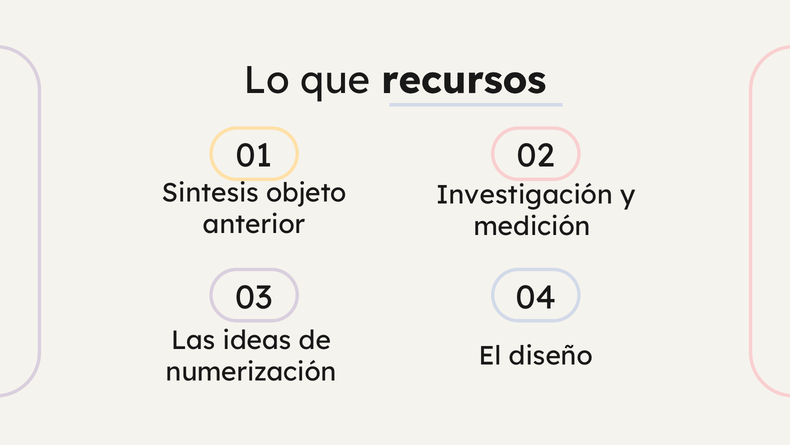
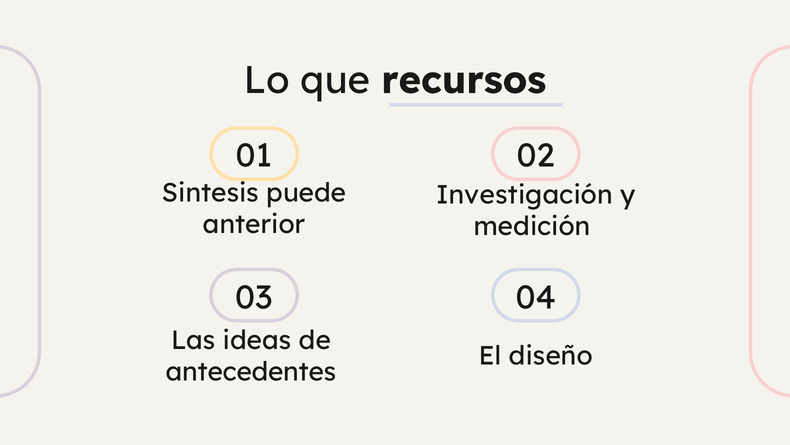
objeto: objeto -> puede (306, 193)
numerización: numerización -> antecedentes (251, 372)
